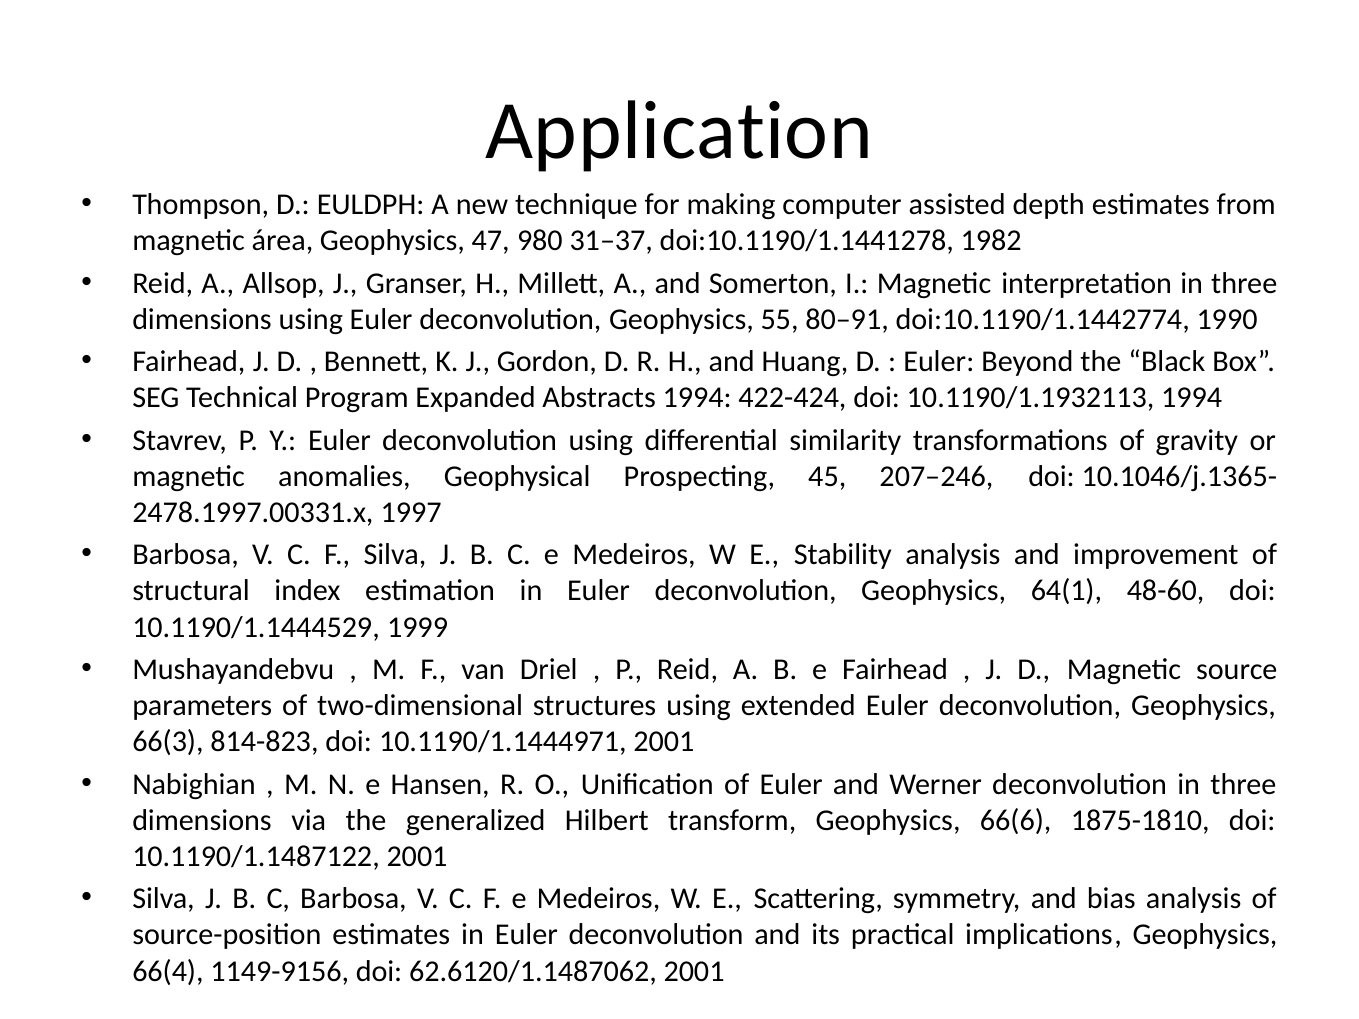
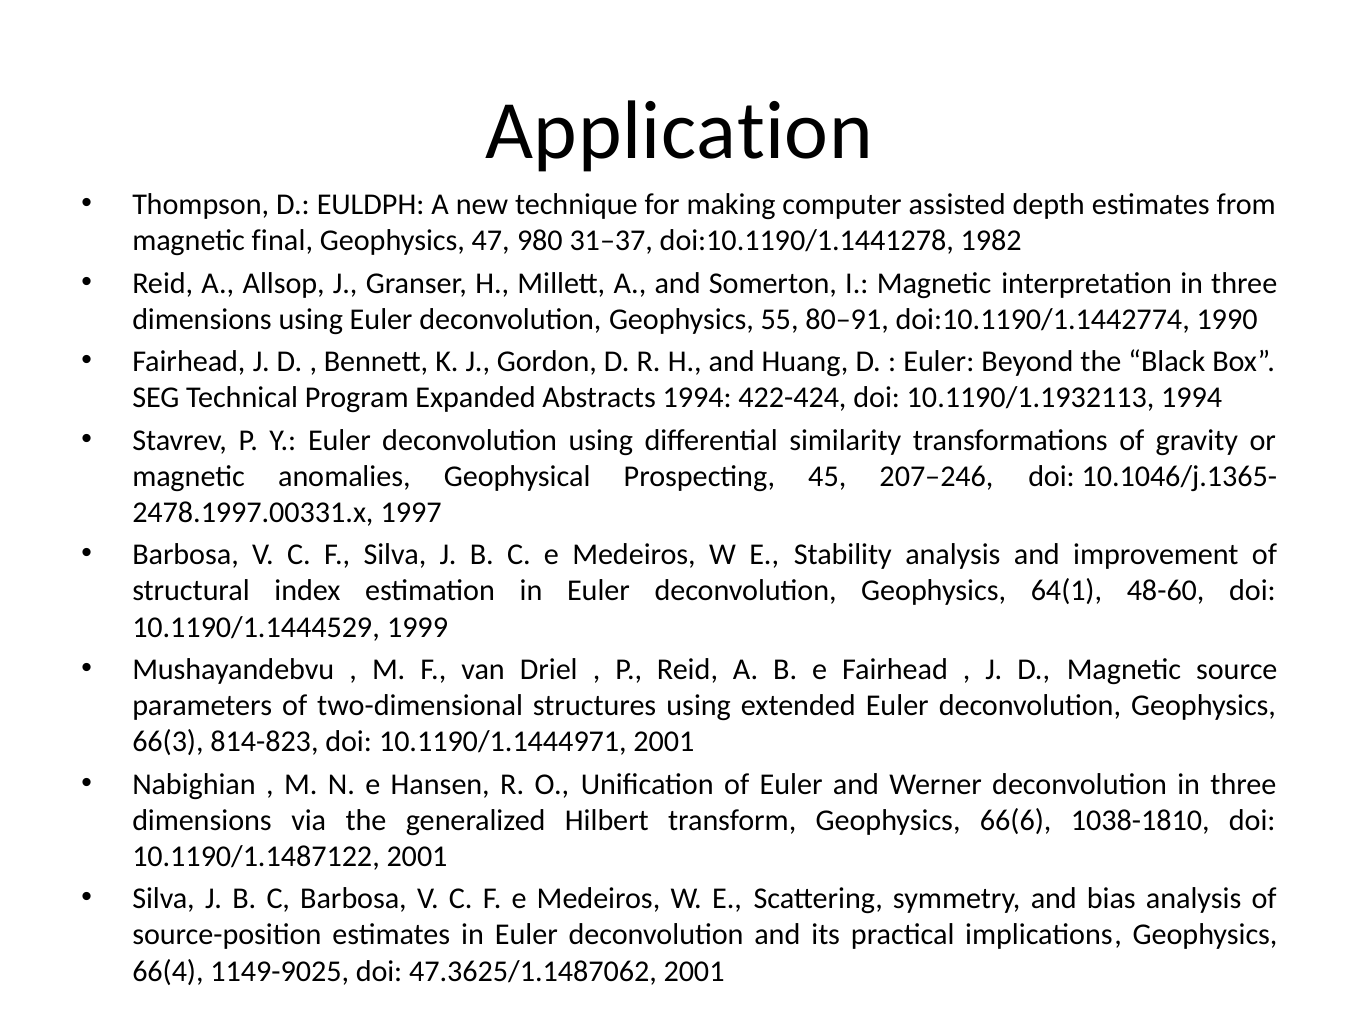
área: área -> final (282, 241)
1875-1810: 1875-1810 -> 1038-1810 (1140, 821)
1149-9156: 1149-9156 -> 1149-9025 (280, 971)
62.6120/1.1487062: 62.6120/1.1487062 -> 47.3625/1.1487062 (533, 971)
